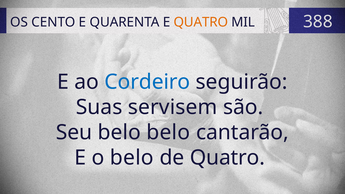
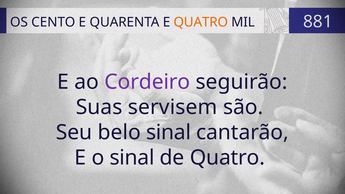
388: 388 -> 881 (318, 22)
Cordeiro colour: blue -> purple (147, 82)
belo belo: belo -> sinal (169, 133)
o belo: belo -> sinal (132, 158)
